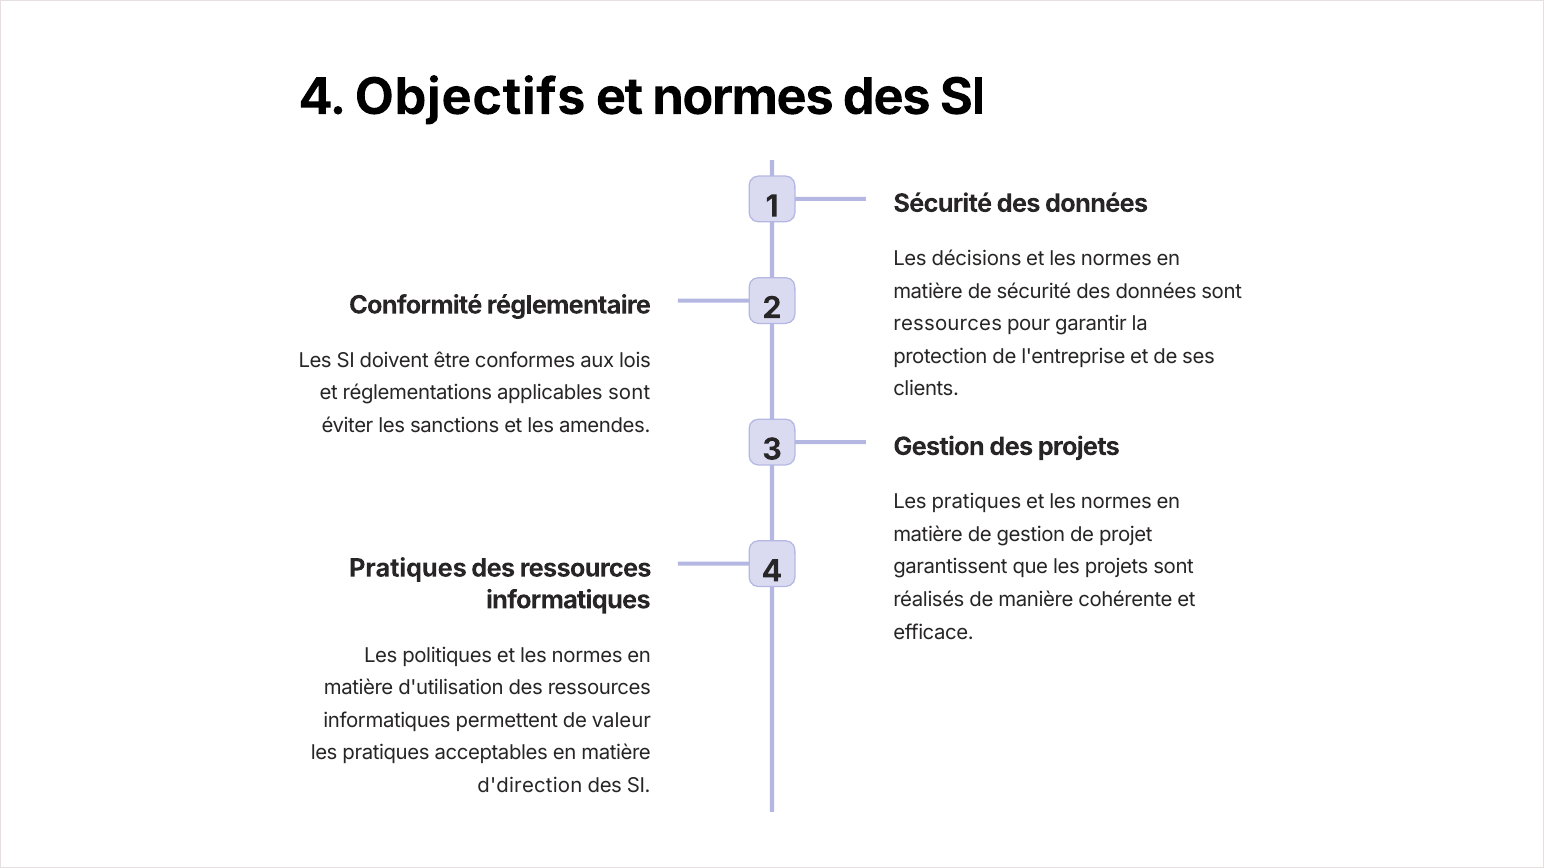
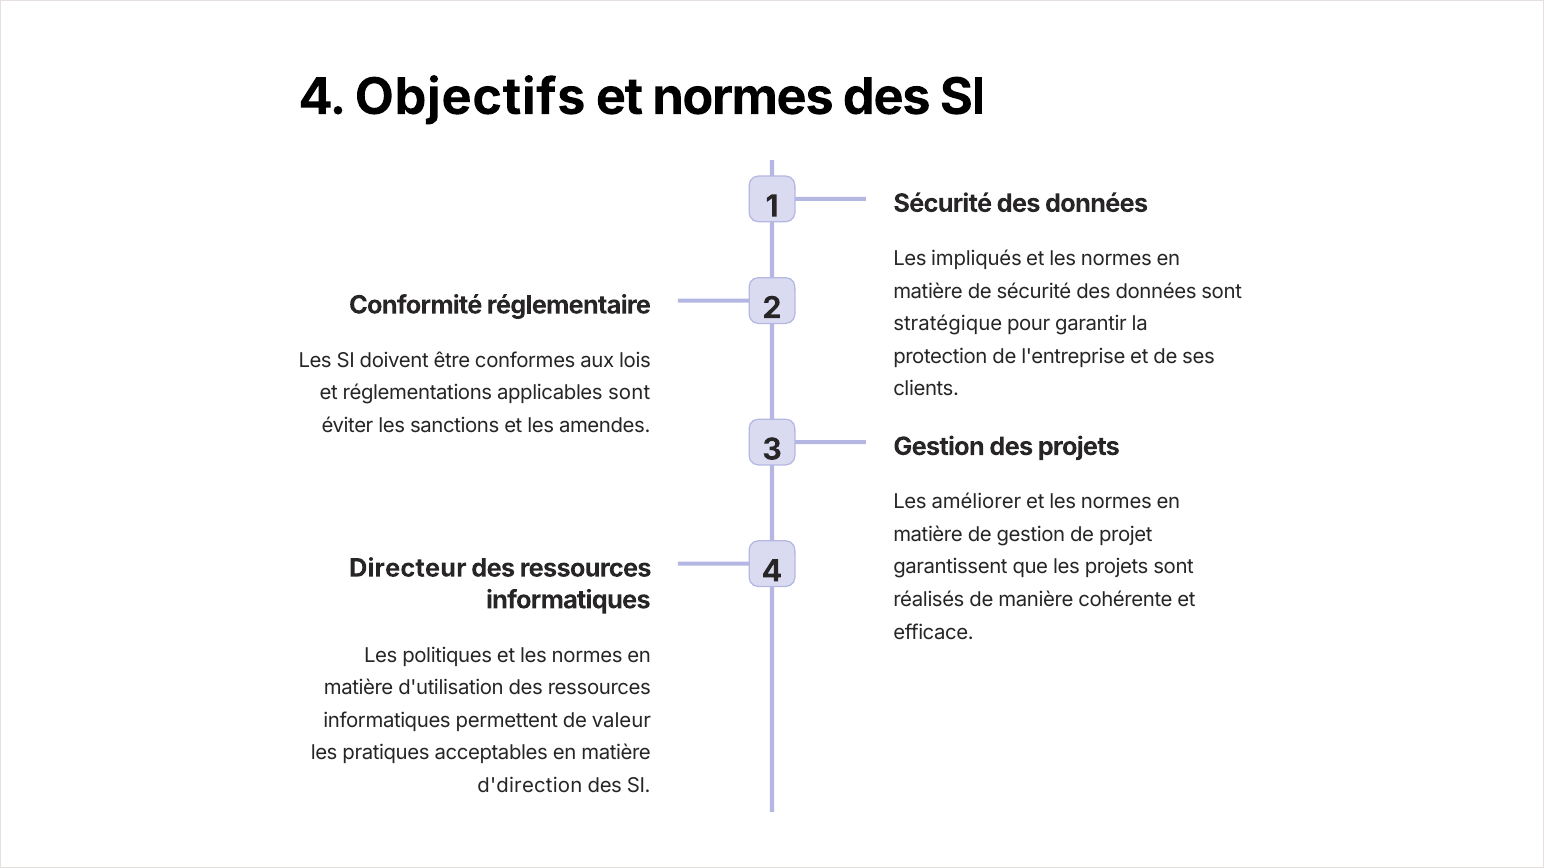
décisions: décisions -> impliqués (977, 259)
ressources: ressources -> stratégique (948, 324)
pratiques: pratiques -> améliorer (976, 502)
Pratiques: Pratiques -> Directeur (408, 569)
